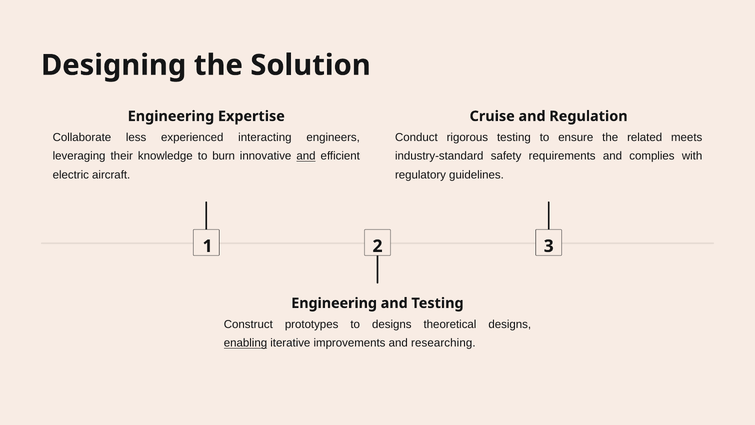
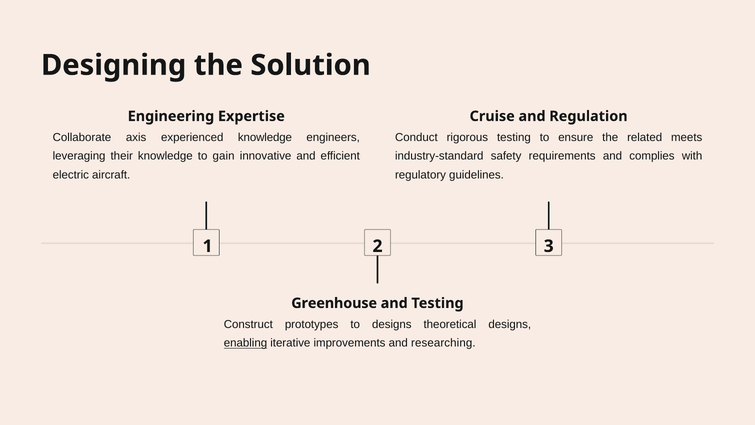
less: less -> axis (136, 137)
experienced interacting: interacting -> knowledge (265, 137)
burn: burn -> gain (224, 156)
and underline: present -> none (306, 156)
Engineering: Engineering -> Greenhouse (334, 303)
